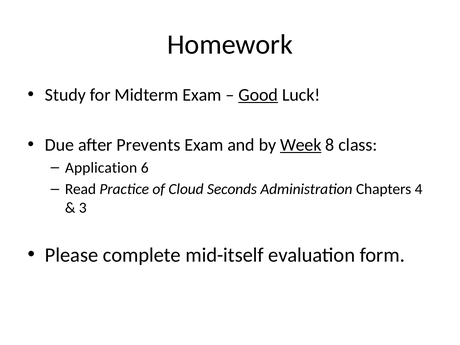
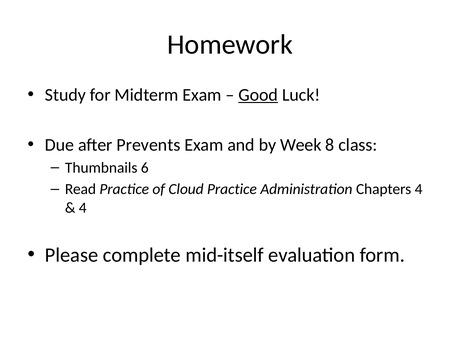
Week underline: present -> none (301, 145)
Application: Application -> Thumbnails (101, 168)
Cloud Seconds: Seconds -> Practice (232, 189)
3: 3 -> 4 (83, 208)
